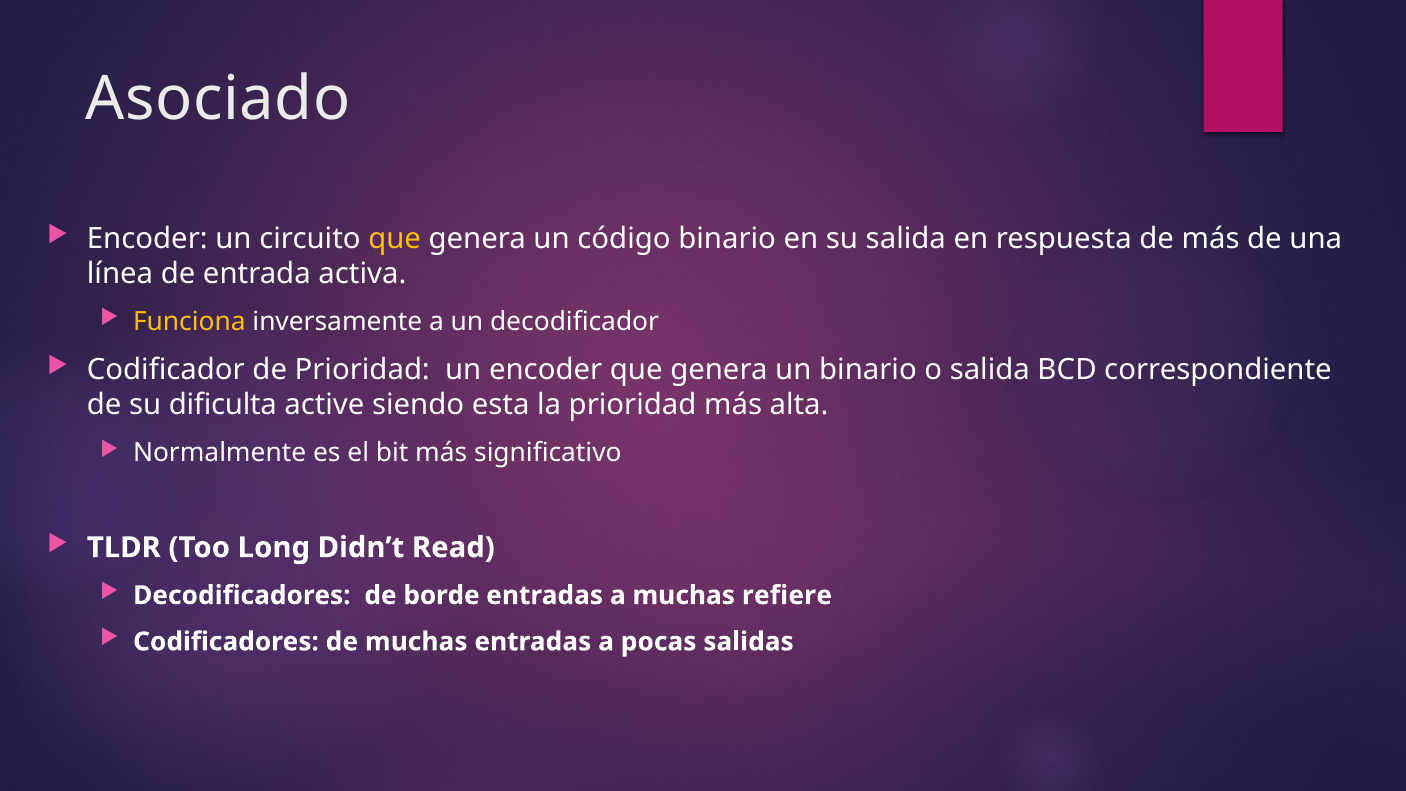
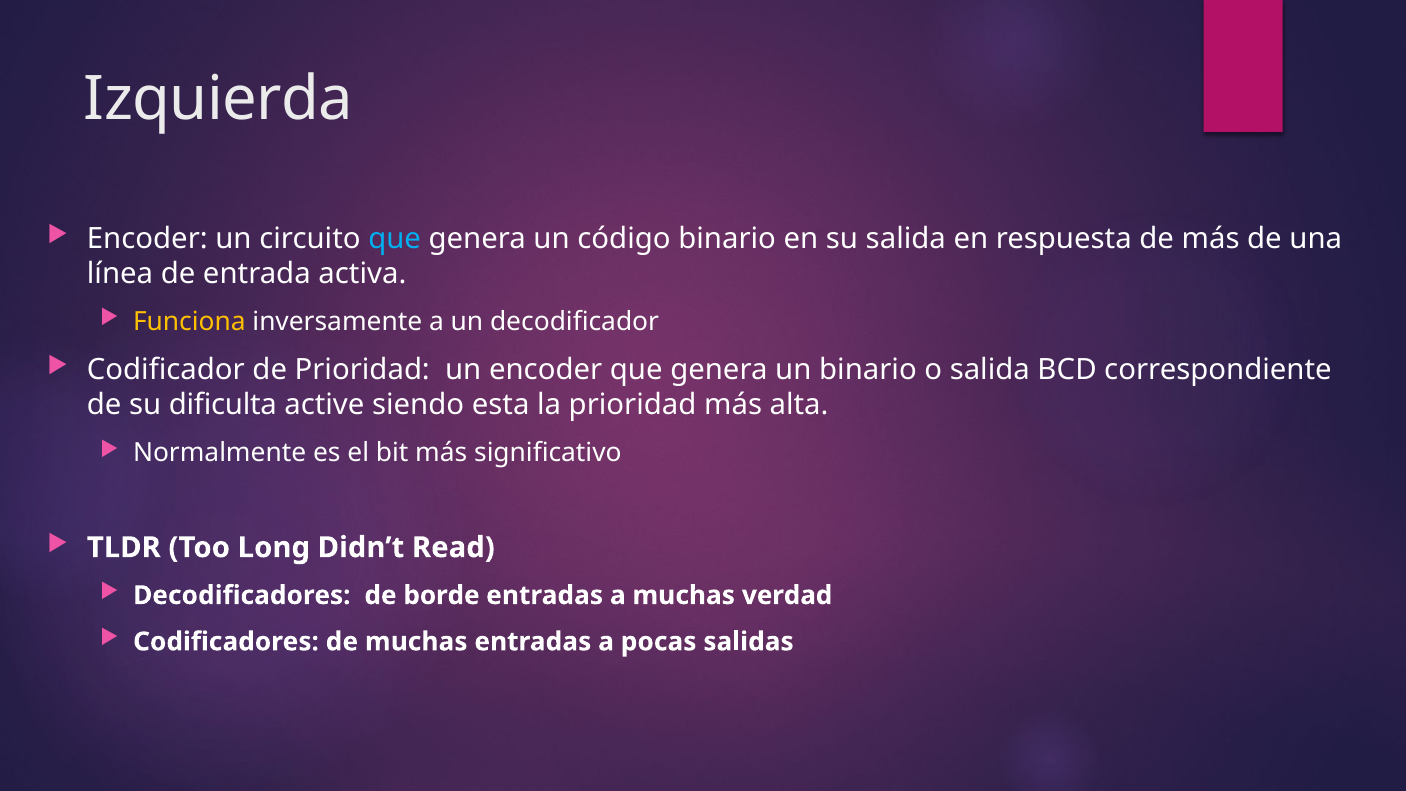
Asociado: Asociado -> Izquierda (218, 99)
que colour: yellow -> light blue (395, 239)
refiere: refiere -> verdad (787, 595)
